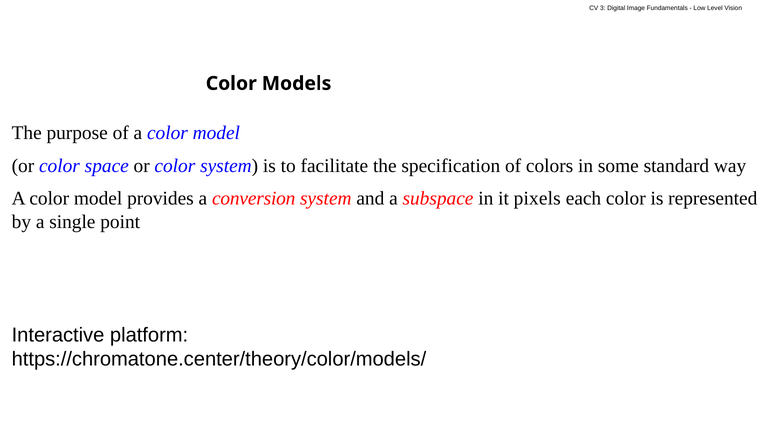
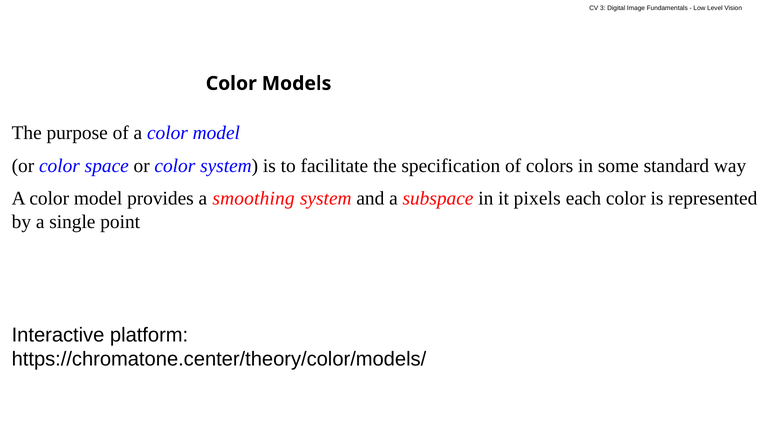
conversion: conversion -> smoothing (254, 199)
